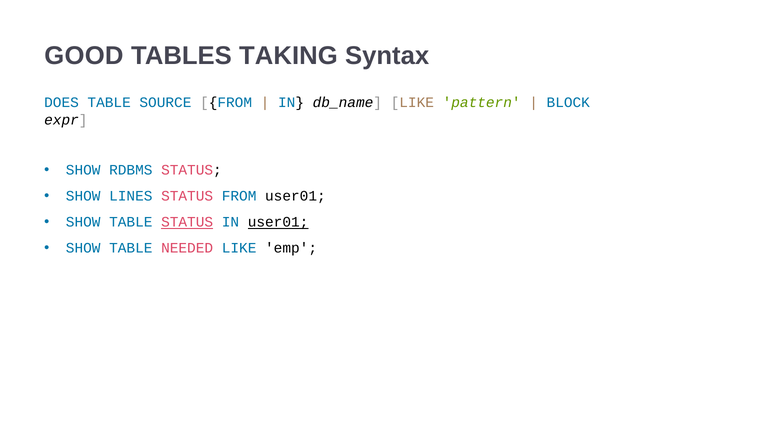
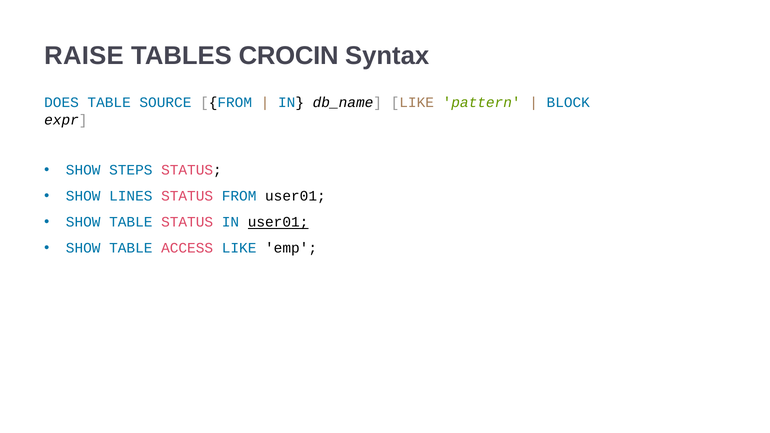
GOOD: GOOD -> RAISE (84, 56)
TAKING: TAKING -> CROCIN (289, 56)
RDBMS: RDBMS -> STEPS (131, 170)
STATUS underline: present -> none (187, 222)
NEEDED: NEEDED -> ACCESS (187, 248)
